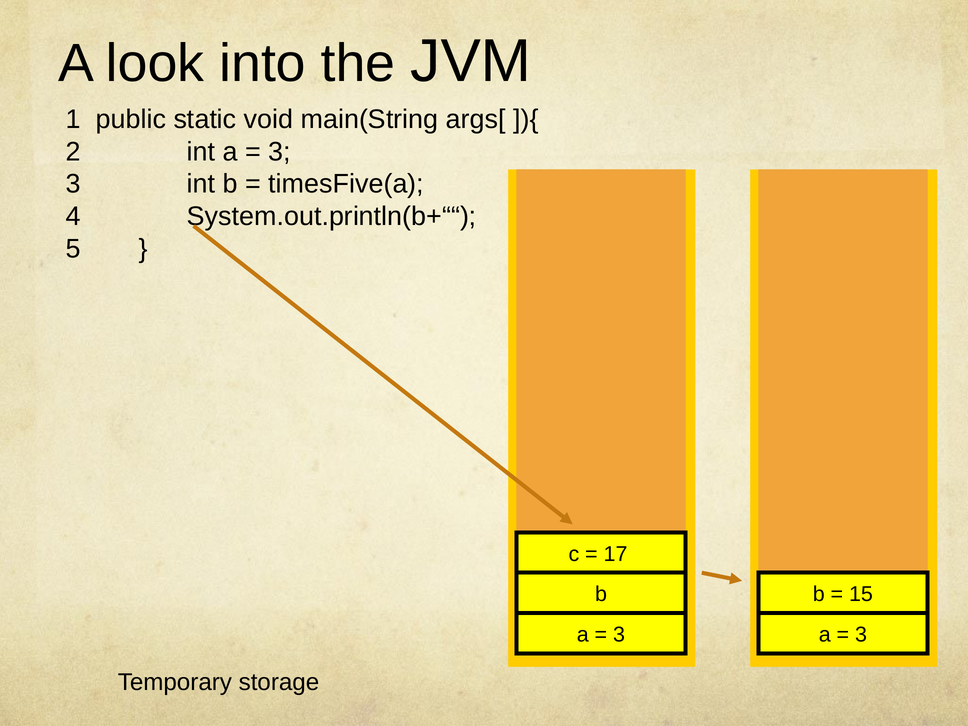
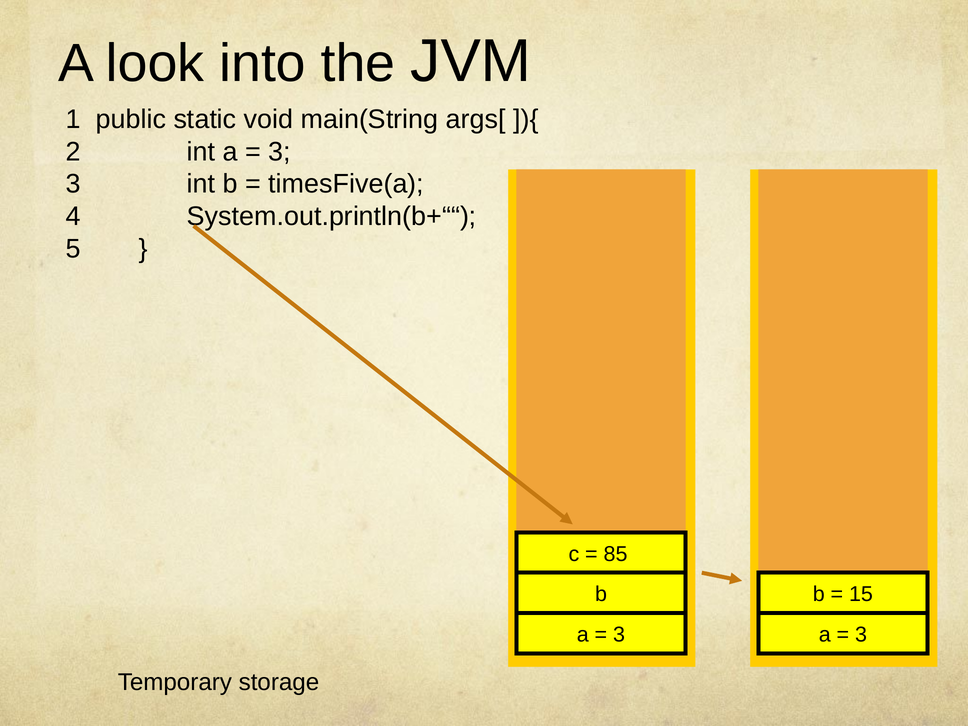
17: 17 -> 85 (616, 554)
